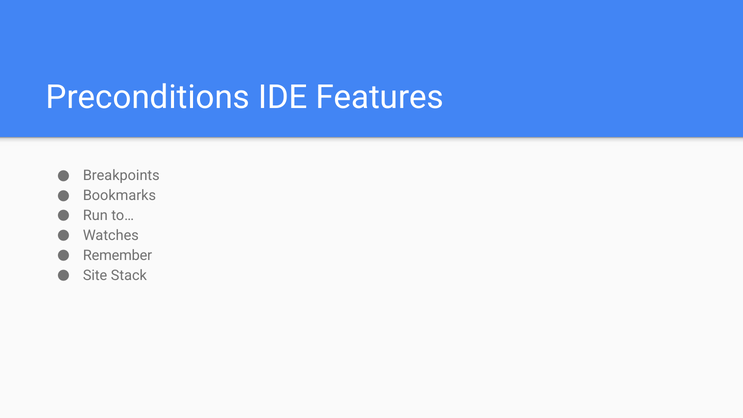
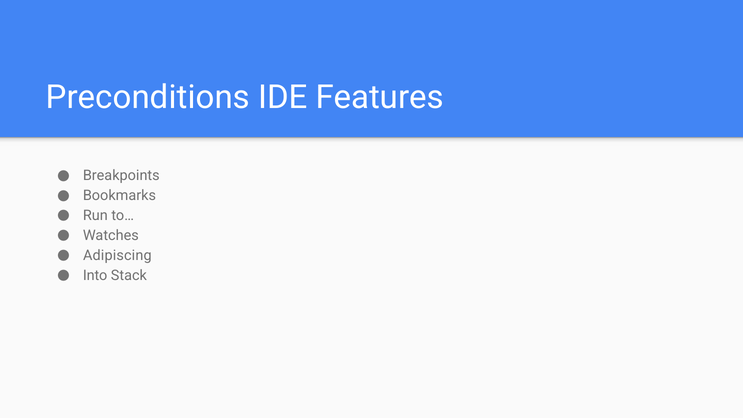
Remember: Remember -> Adipiscing (117, 255)
Site: Site -> Into (95, 275)
